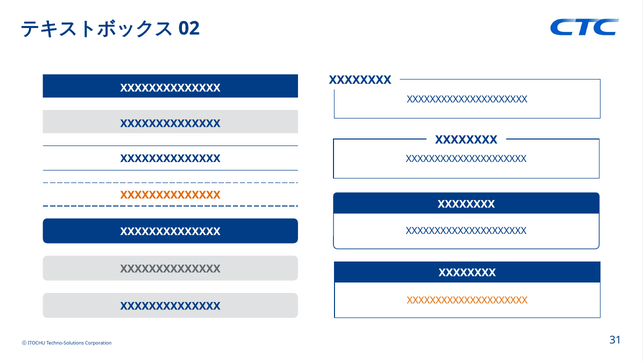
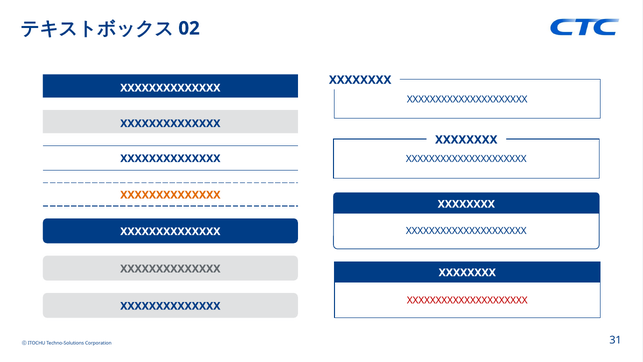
XXXXXXXXXXXXXXXXXXXXX colour: orange -> red (467, 300)
